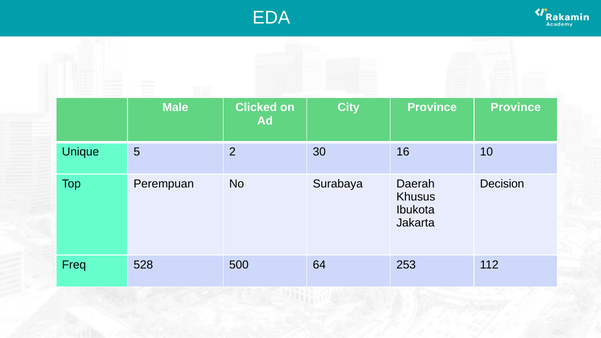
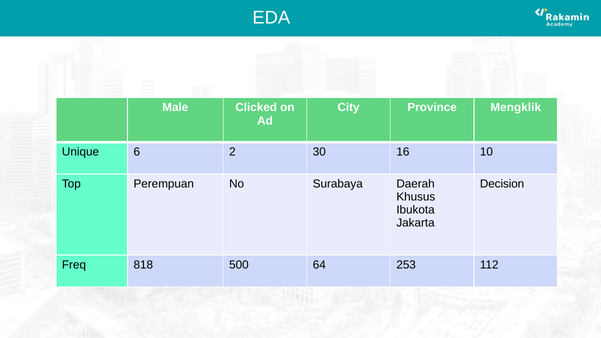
Province Province: Province -> Mengklik (516, 108)
5: 5 -> 6 (137, 152)
528: 528 -> 818 (143, 265)
